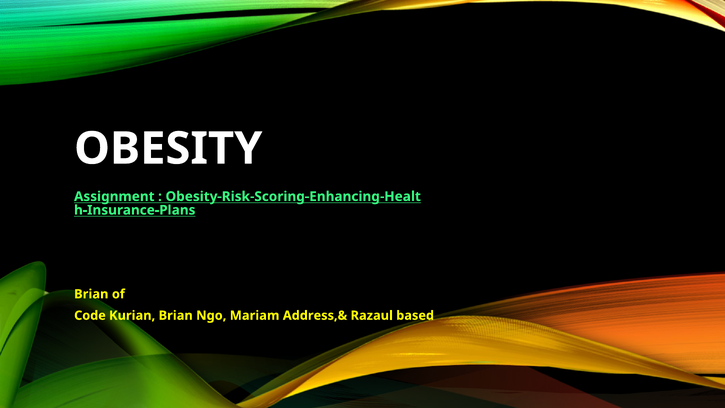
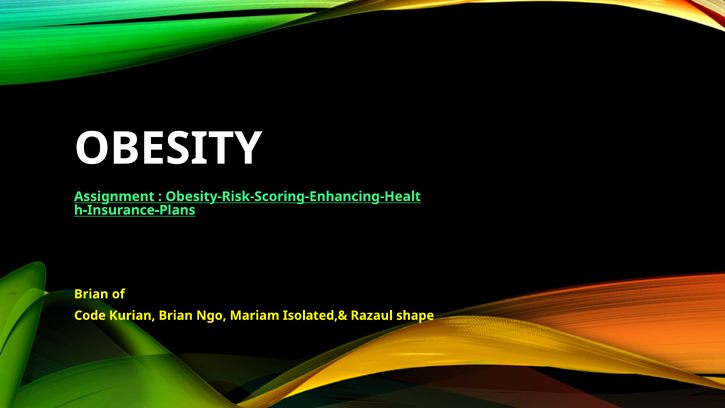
Address,&: Address,& -> Isolated,& (315, 315)
based: based -> shape (415, 315)
